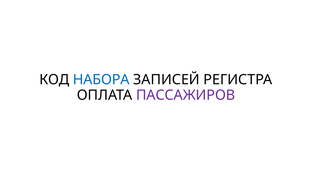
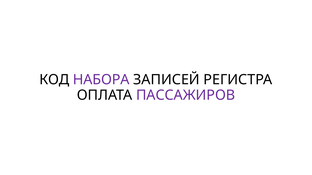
НАБОРА colour: blue -> purple (101, 80)
